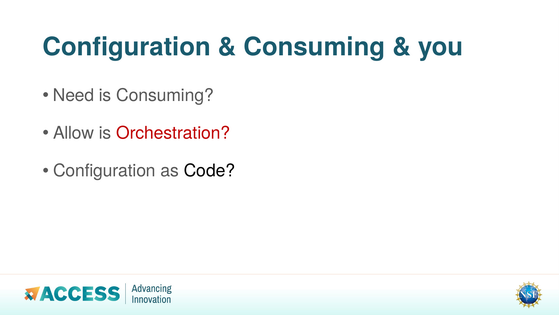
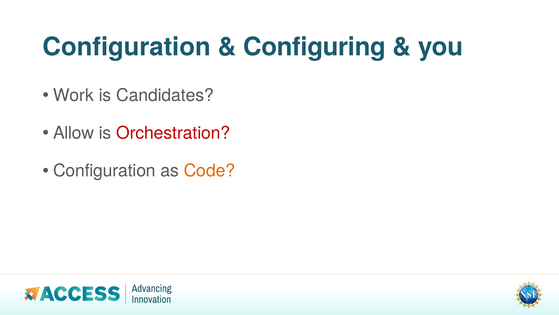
Consuming: Consuming -> Configuring (315, 47)
Need: Need -> Work (73, 95)
is Consuming: Consuming -> Candidates (165, 95)
Code colour: black -> orange (209, 171)
